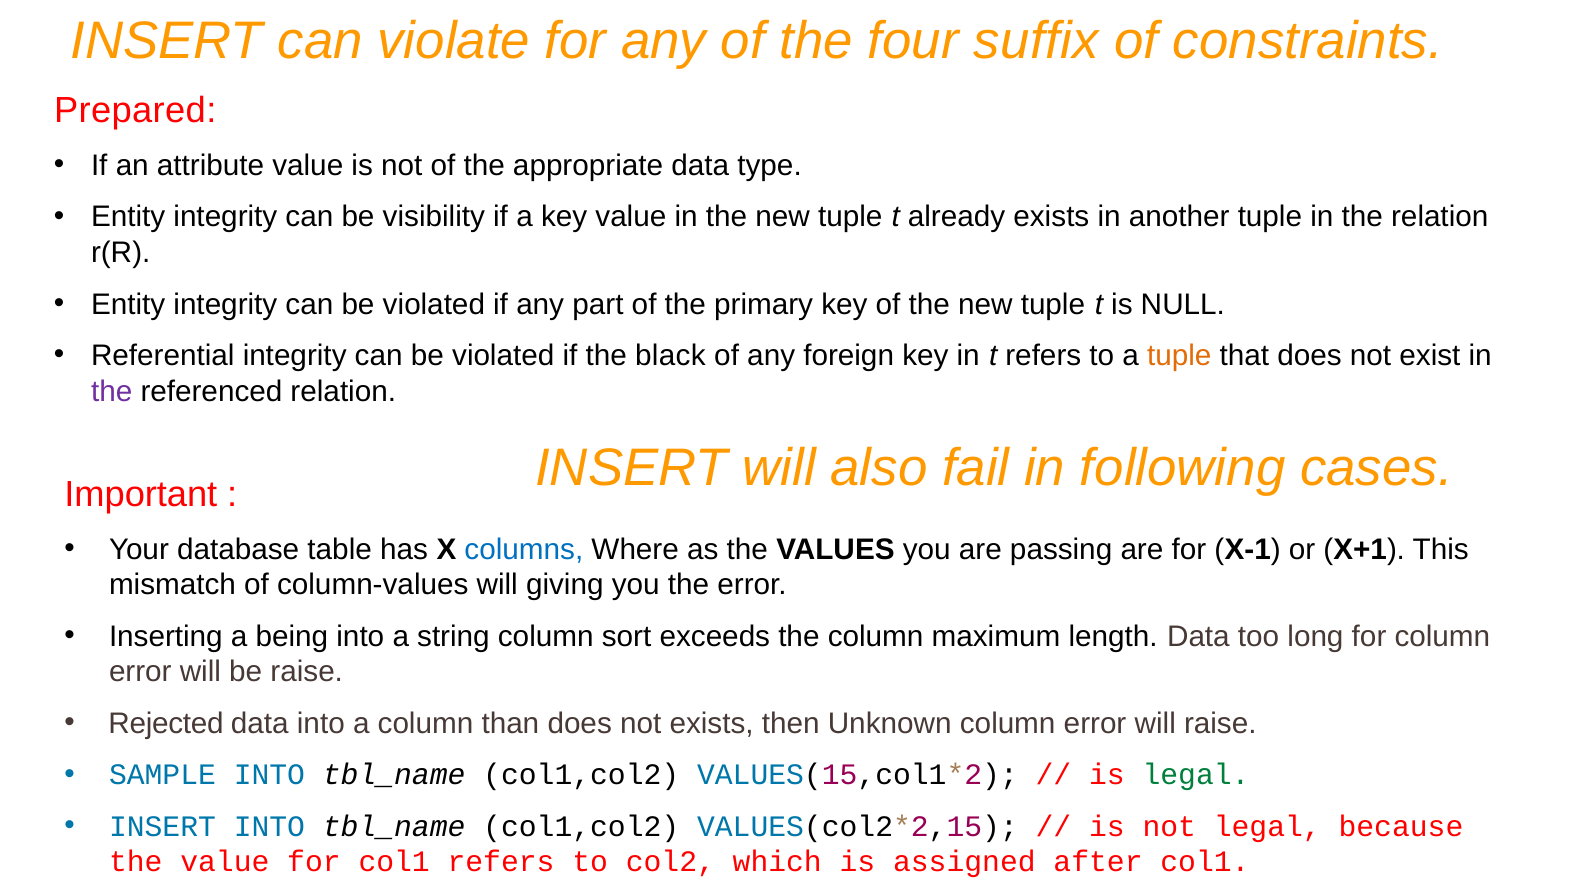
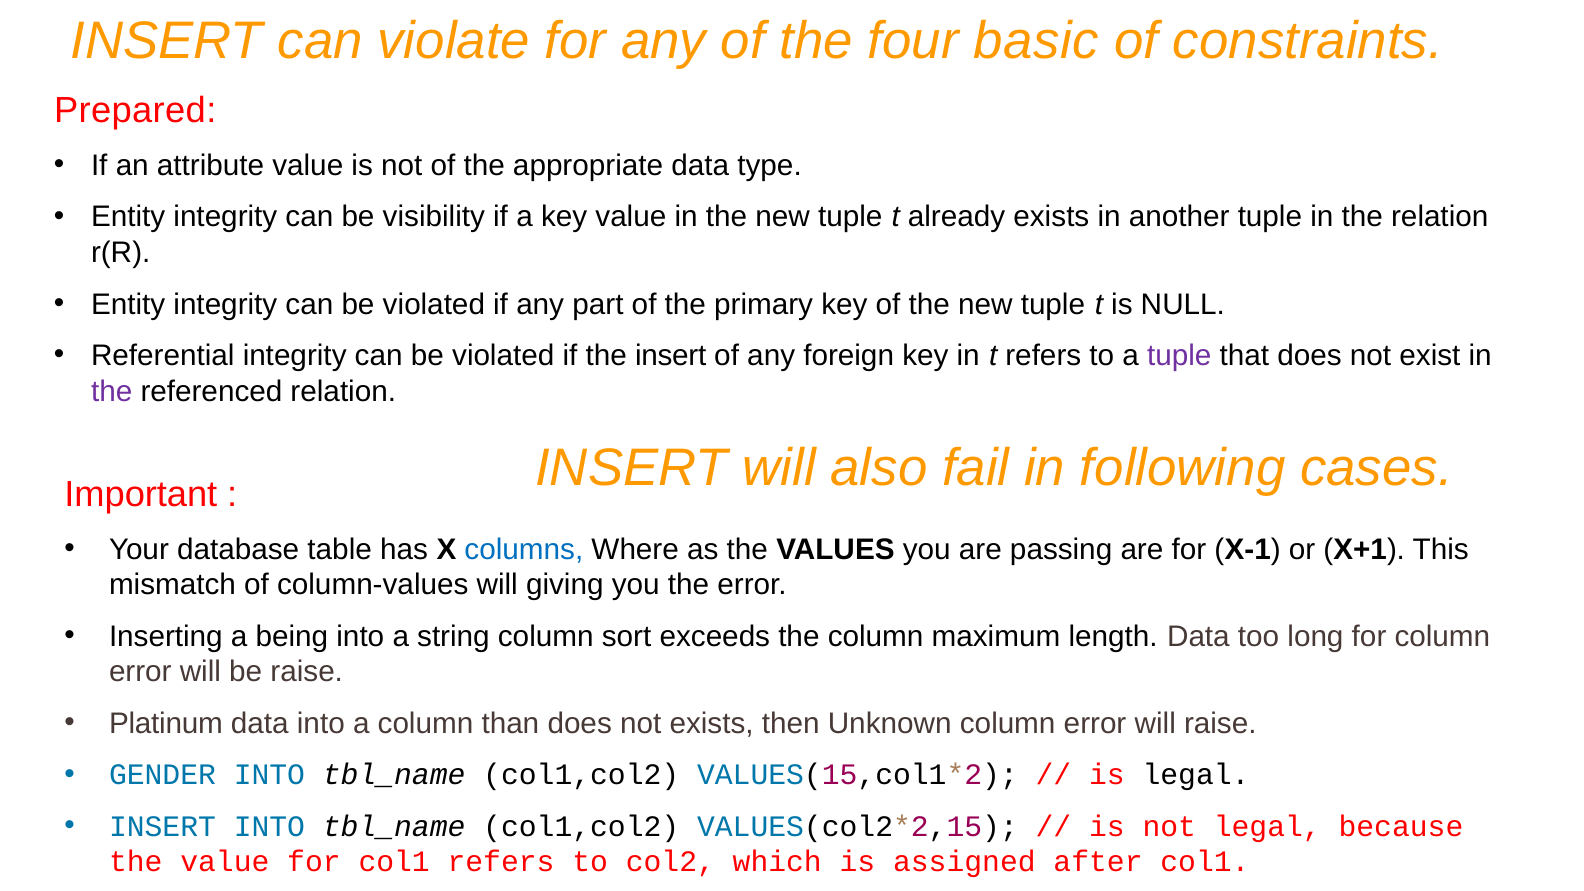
suffix: suffix -> basic (1036, 41)
the black: black -> insert (671, 356)
tuple colour: orange -> purple (1179, 356)
Rejected: Rejected -> Platinum (166, 723)
SAMPLE: SAMPLE -> GENDER (162, 775)
legal colour: green -> black (1196, 775)
